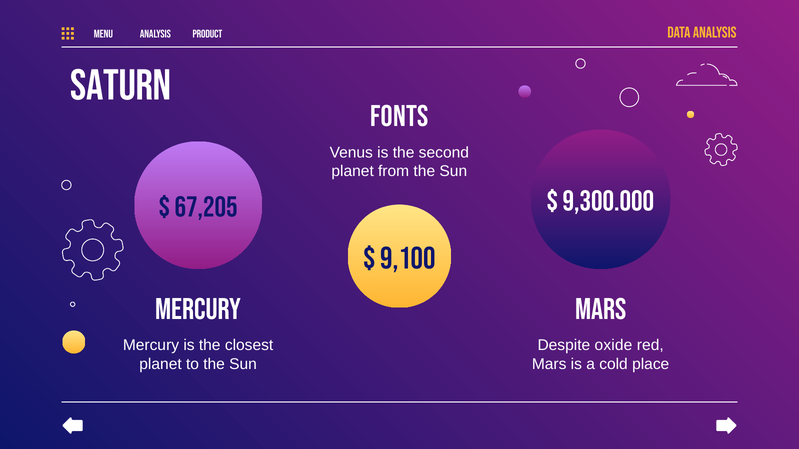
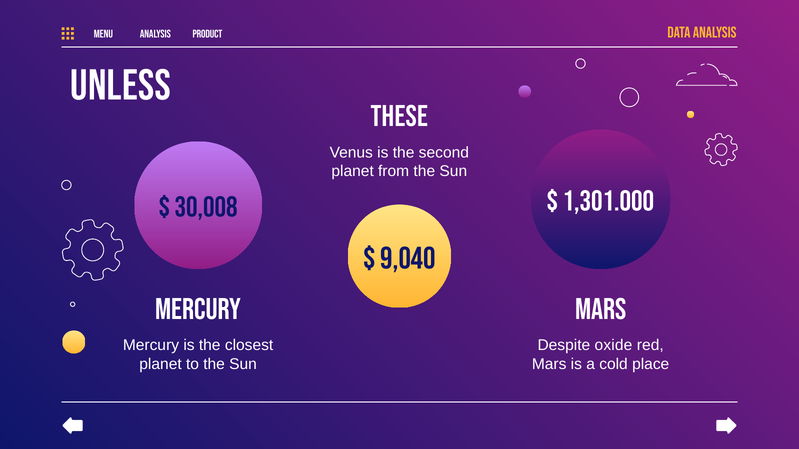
SATURN: SATURN -> UNLESS (121, 85)
FONTS: FONTS -> THESE (399, 117)
9,300.000: 9,300.000 -> 1,301.000 (609, 201)
67,205: 67,205 -> 30,008 (206, 207)
9,100: 9,100 -> 9,040 (408, 259)
